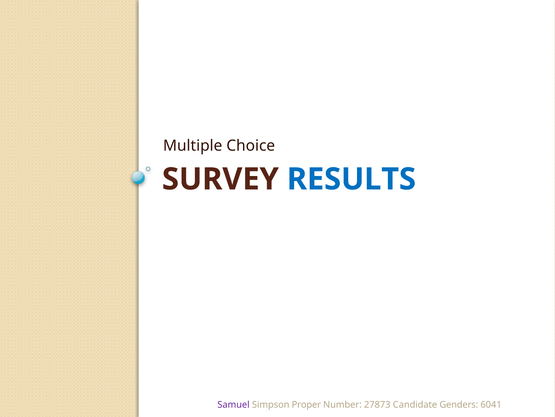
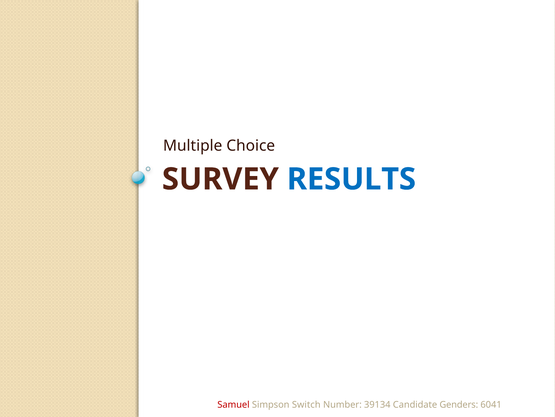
Samuel colour: purple -> red (233, 404)
Proper: Proper -> Switch (306, 404)
27873: 27873 -> 39134 (377, 404)
